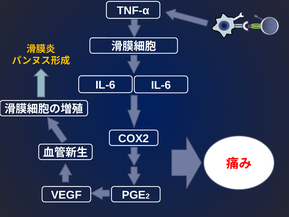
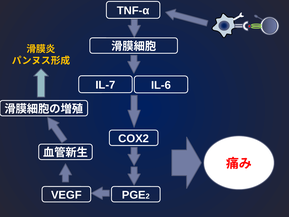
IL-6: IL-6 -> IL-7 (105, 85)
